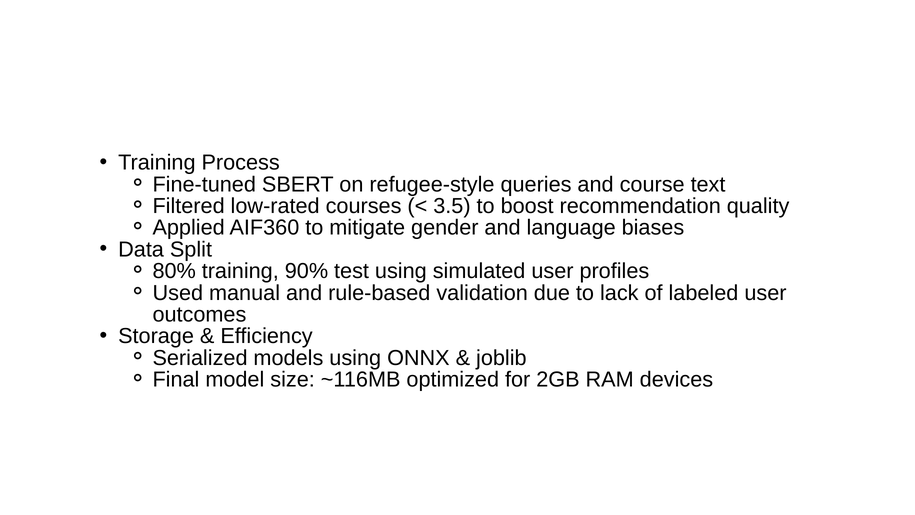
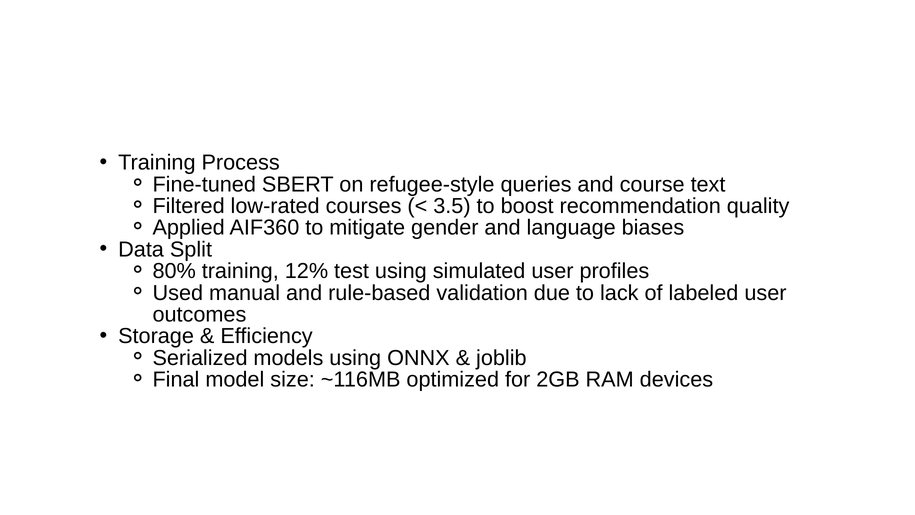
90%: 90% -> 12% (306, 271)
